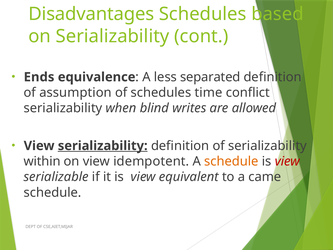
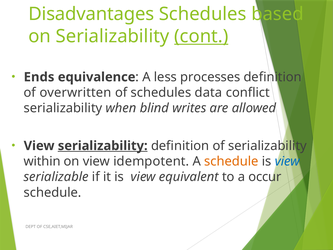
cont underline: none -> present (201, 36)
separated: separated -> processes (210, 77)
assumption: assumption -> overwritten (75, 93)
time: time -> data (208, 93)
view colour: red -> blue (287, 161)
came: came -> occur (265, 177)
